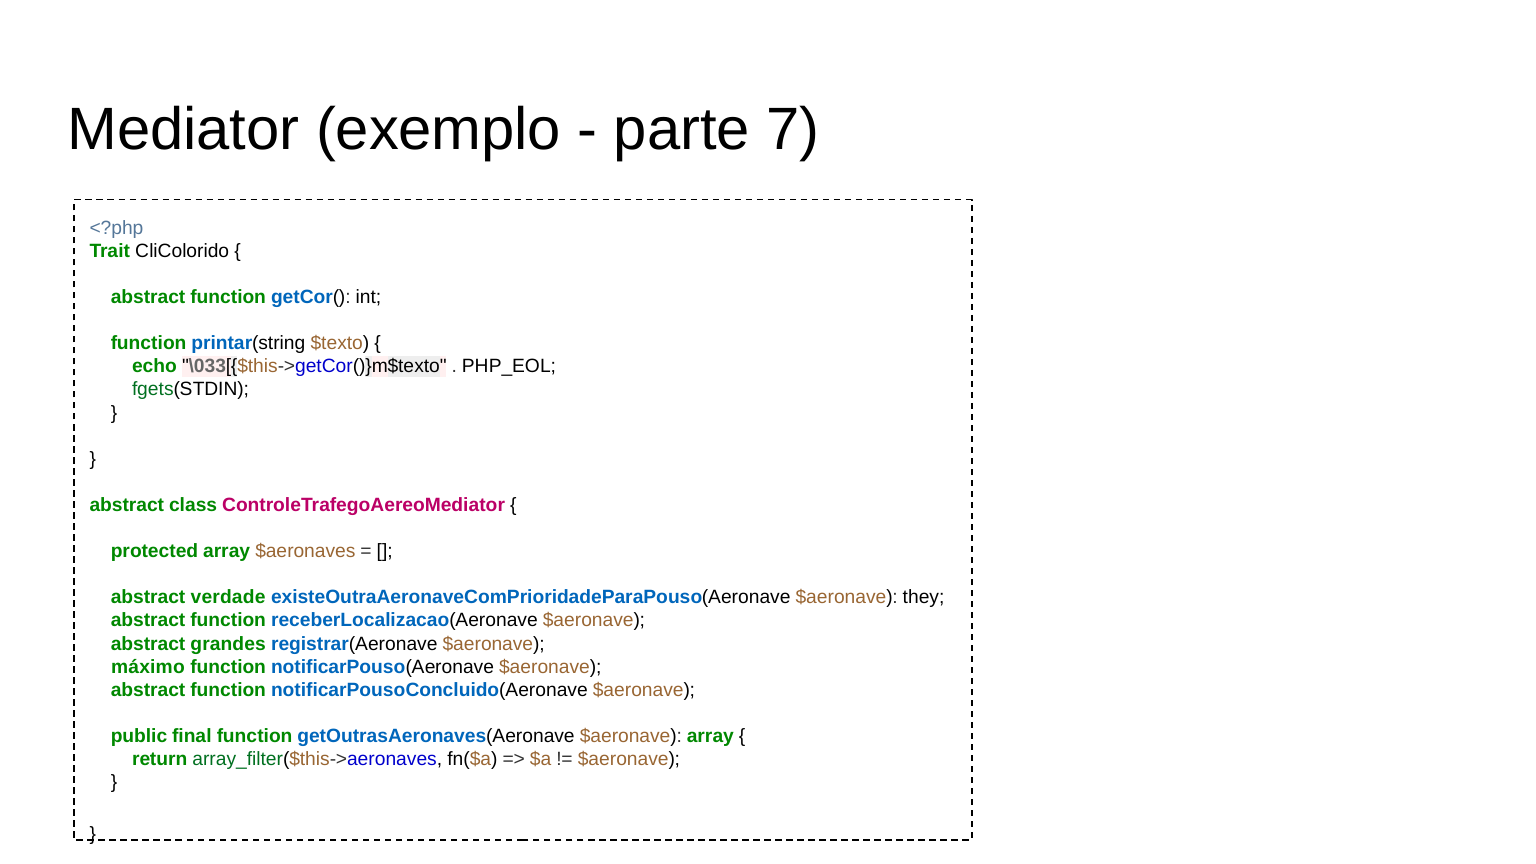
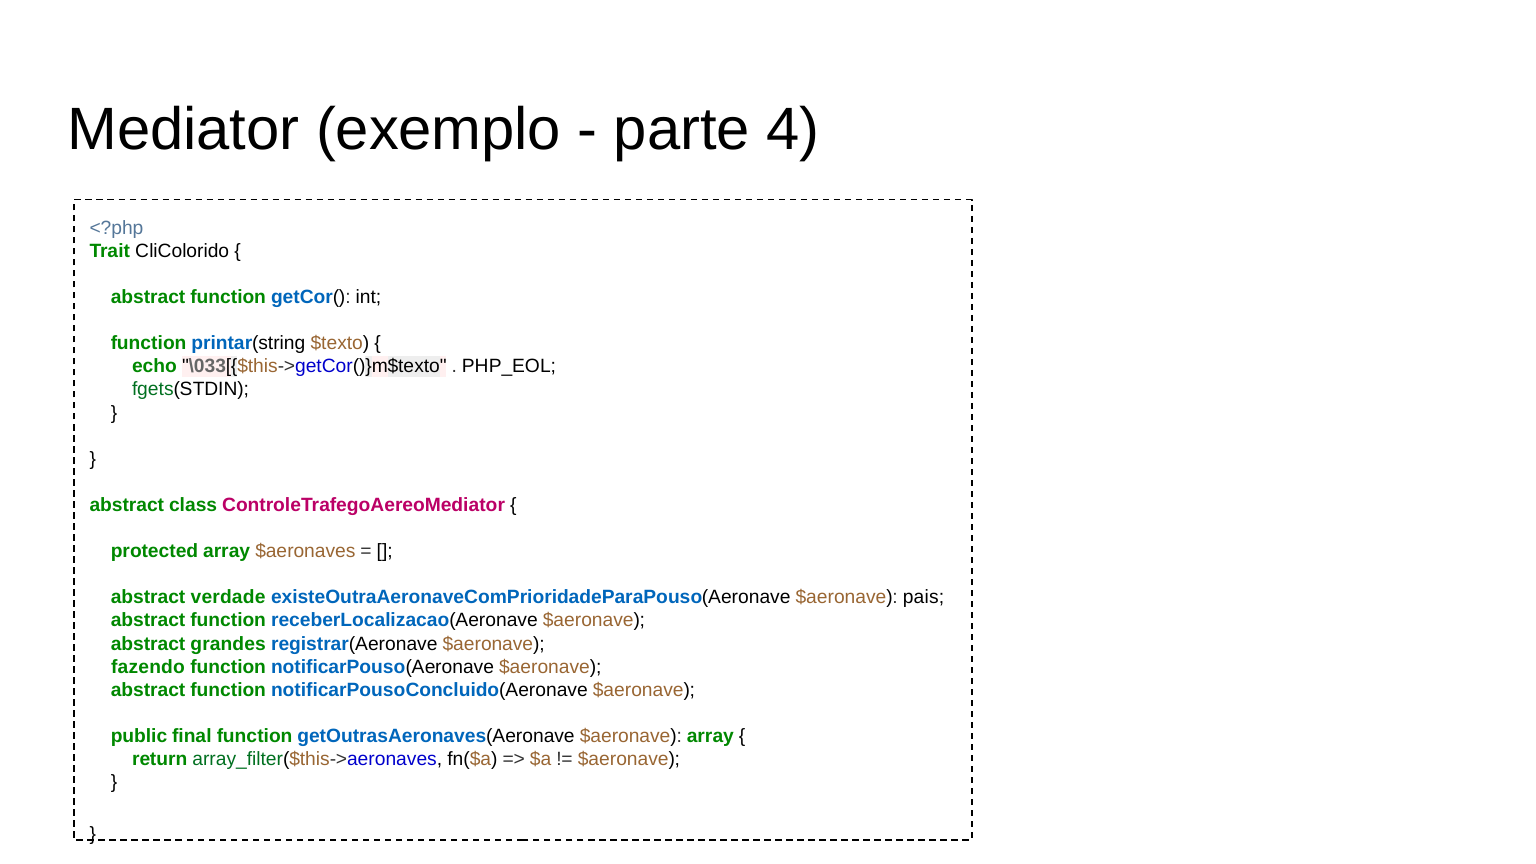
7: 7 -> 4 (793, 130)
they: they -> pais (923, 598)
máximo: máximo -> fazendo (148, 667)
